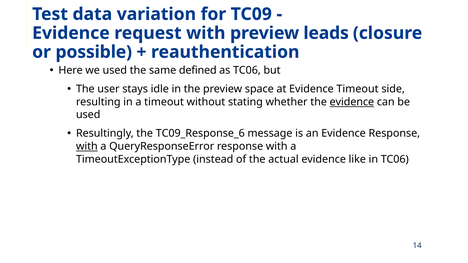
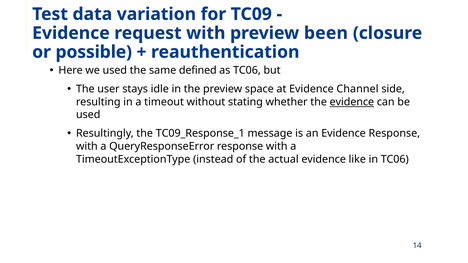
leads: leads -> been (326, 33)
Evidence Timeout: Timeout -> Channel (358, 89)
TC09_Response_6: TC09_Response_6 -> TC09_Response_1 (200, 134)
with underline: present -> none (87, 146)
